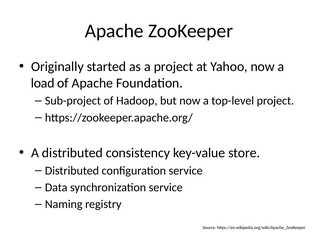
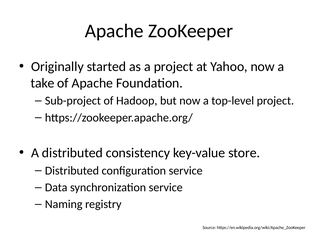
load: load -> take (43, 83)
